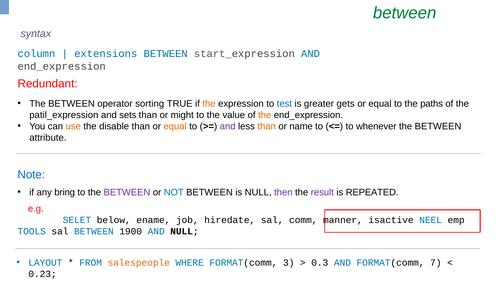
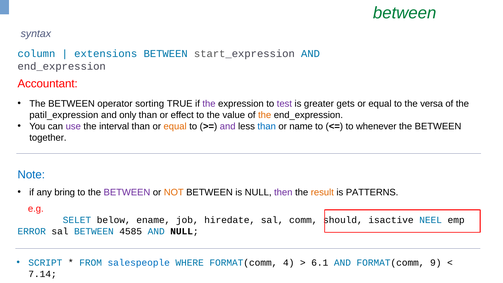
Redundant: Redundant -> Accountant (48, 84)
the colour: orange -> purple (209, 104)
test colour: blue -> purple (284, 104)
paths: paths -> versa (432, 104)
sets: sets -> only (128, 115)
might: might -> effect (182, 115)
use colour: orange -> purple (73, 126)
disable: disable -> interval (114, 126)
than colour: orange -> blue (267, 126)
attribute: attribute -> together (48, 138)
NOT colour: blue -> orange (174, 192)
result colour: purple -> orange (322, 192)
REPEATED: REPEATED -> PATTERNS (372, 192)
manner: manner -> should (343, 220)
TOOLS: TOOLS -> ERROR (32, 231)
1900: 1900 -> 4585 (131, 231)
LAYOUT: LAYOUT -> SCRIPT (45, 263)
salespeople colour: orange -> blue (139, 263)
3: 3 -> 4 (289, 263)
0.3: 0.3 -> 6.1 (320, 263)
7: 7 -> 9 (436, 263)
0.23: 0.23 -> 7.14 (43, 274)
